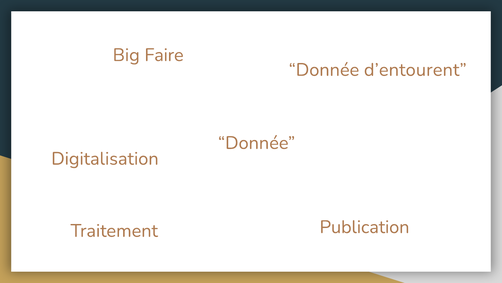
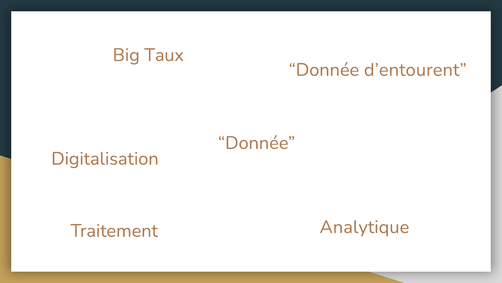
Faire: Faire -> Taux (164, 55)
Publication: Publication -> Analytique (364, 227)
